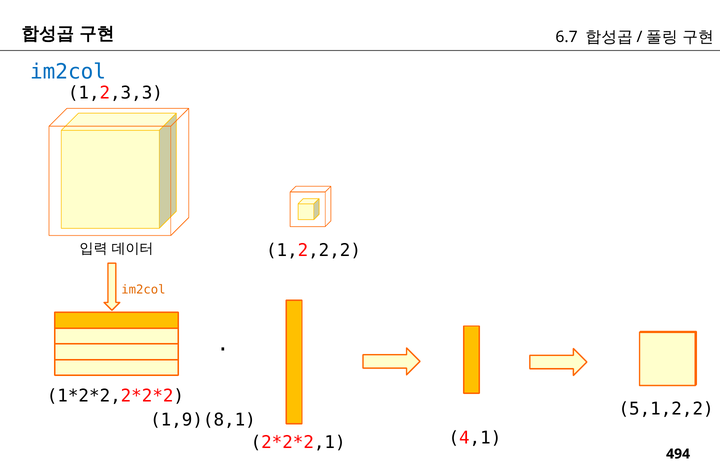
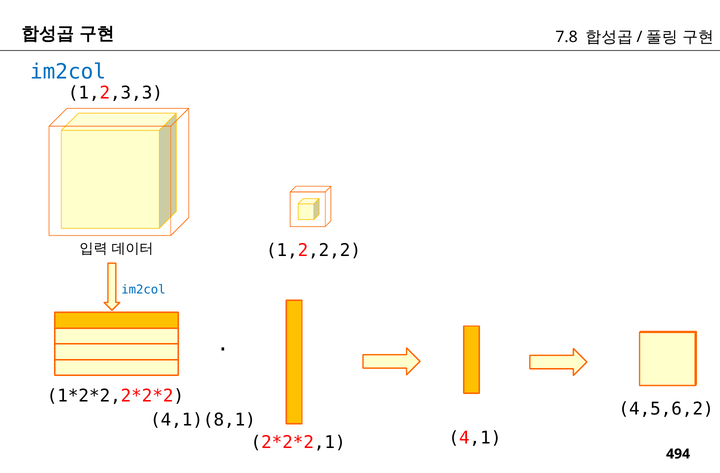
6.7: 6.7 -> 7.8 (567, 37)
im2col colour: orange -> blue (143, 290)
5,1,2,2: 5,1,2,2 -> 4,5,6,2 (666, 409)
1,9)(8,1: 1,9)(8,1 -> 4,1)(8,1 (203, 420)
